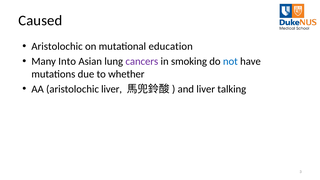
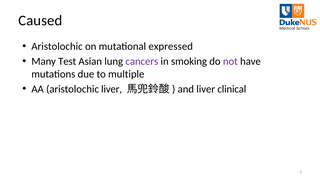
education: education -> expressed (171, 46)
Into: Into -> Test (67, 61)
not colour: blue -> purple (230, 61)
whether: whether -> multiple (126, 74)
talking: talking -> clinical (232, 89)
